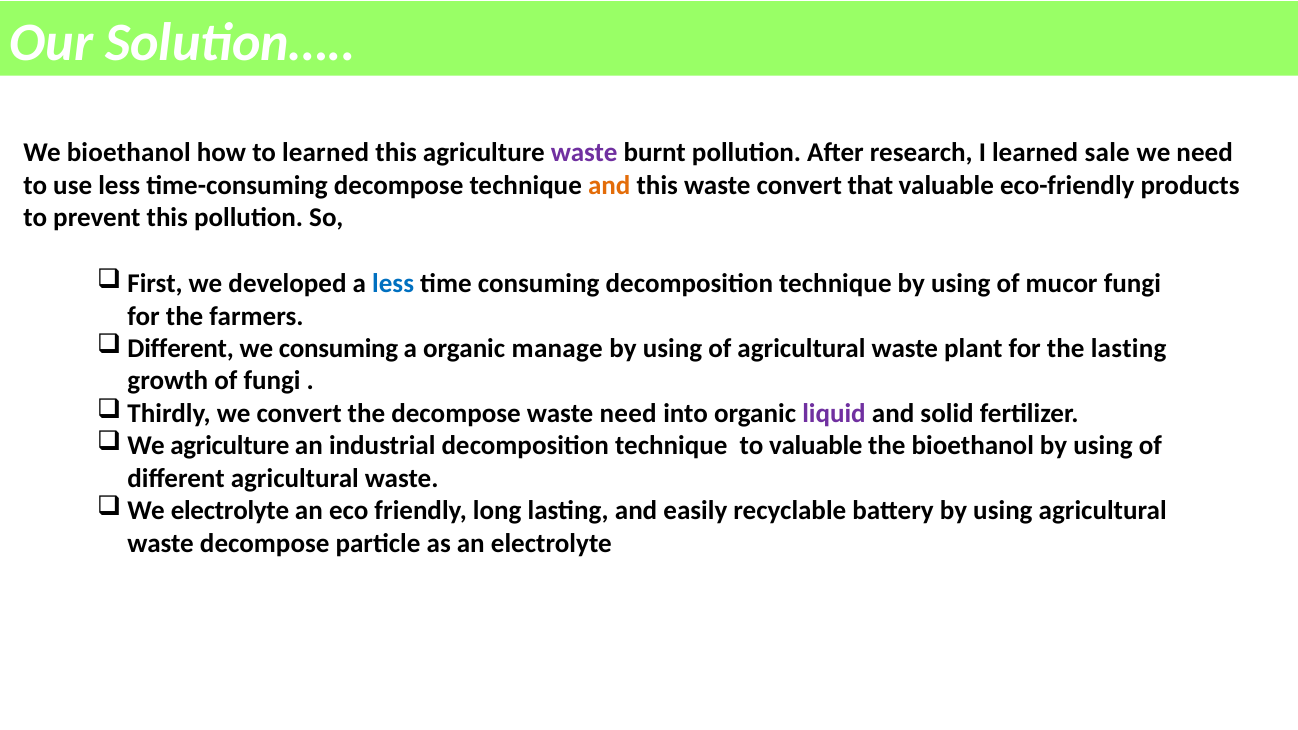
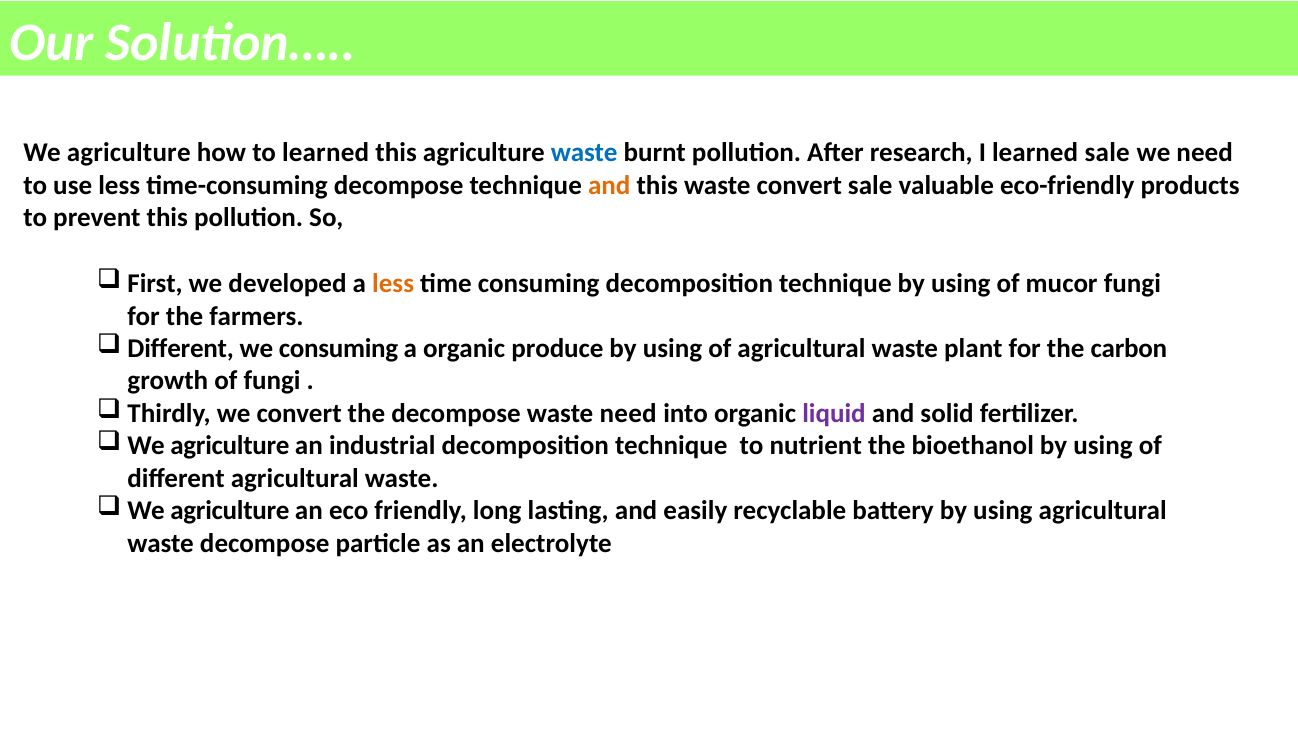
bioethanol: bioethanol -> agriculture (129, 153)
waste colour: purple -> blue (584, 153)
convert that: that -> sale (870, 185)
less colour: blue -> orange (393, 284)
manage: manage -> produce (557, 349)
the lasting: lasting -> carbon (1129, 349)
to valuable: valuable -> nutrient (816, 446)
electrolyte: electrolyte -> agriculture (230, 511)
